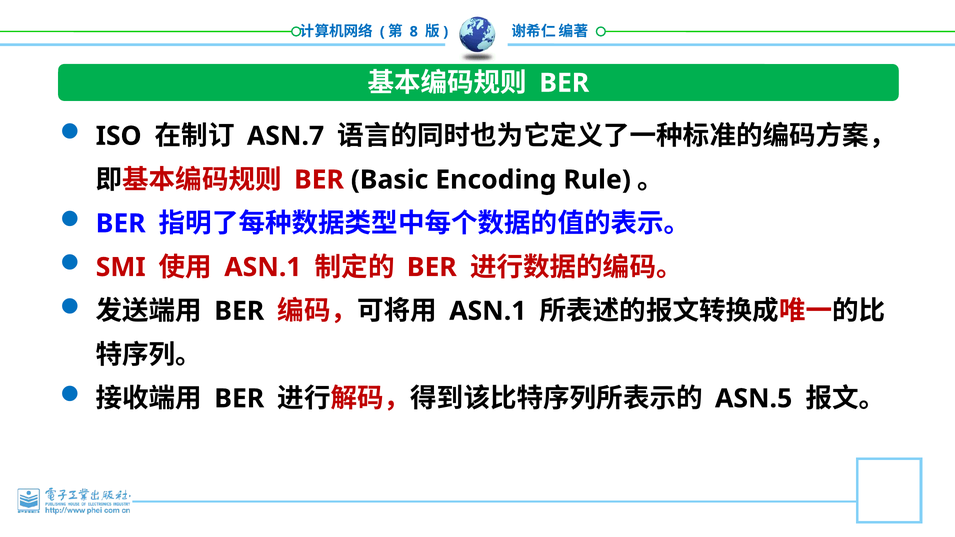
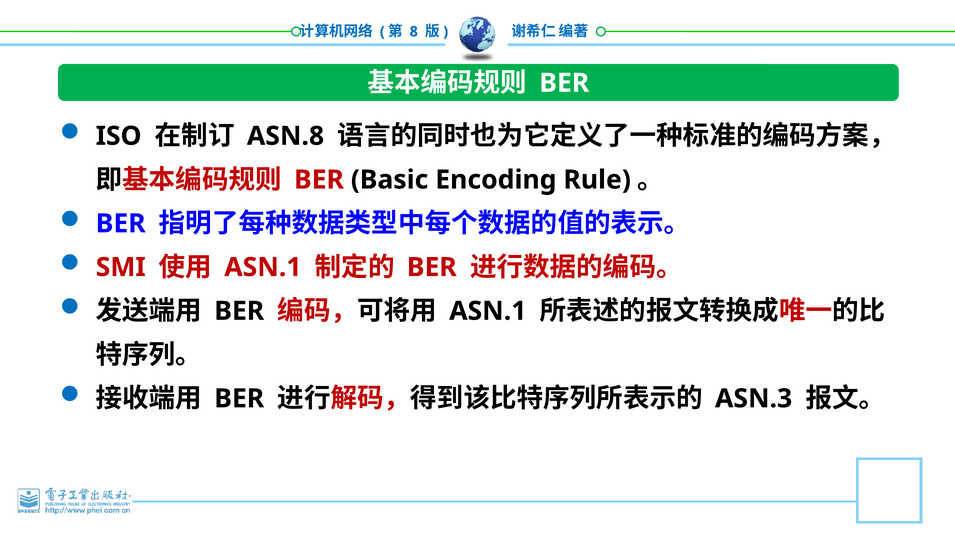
ASN.7: ASN.7 -> ASN.8 (286, 136)
ASN.5: ASN.5 -> ASN.3 (754, 399)
